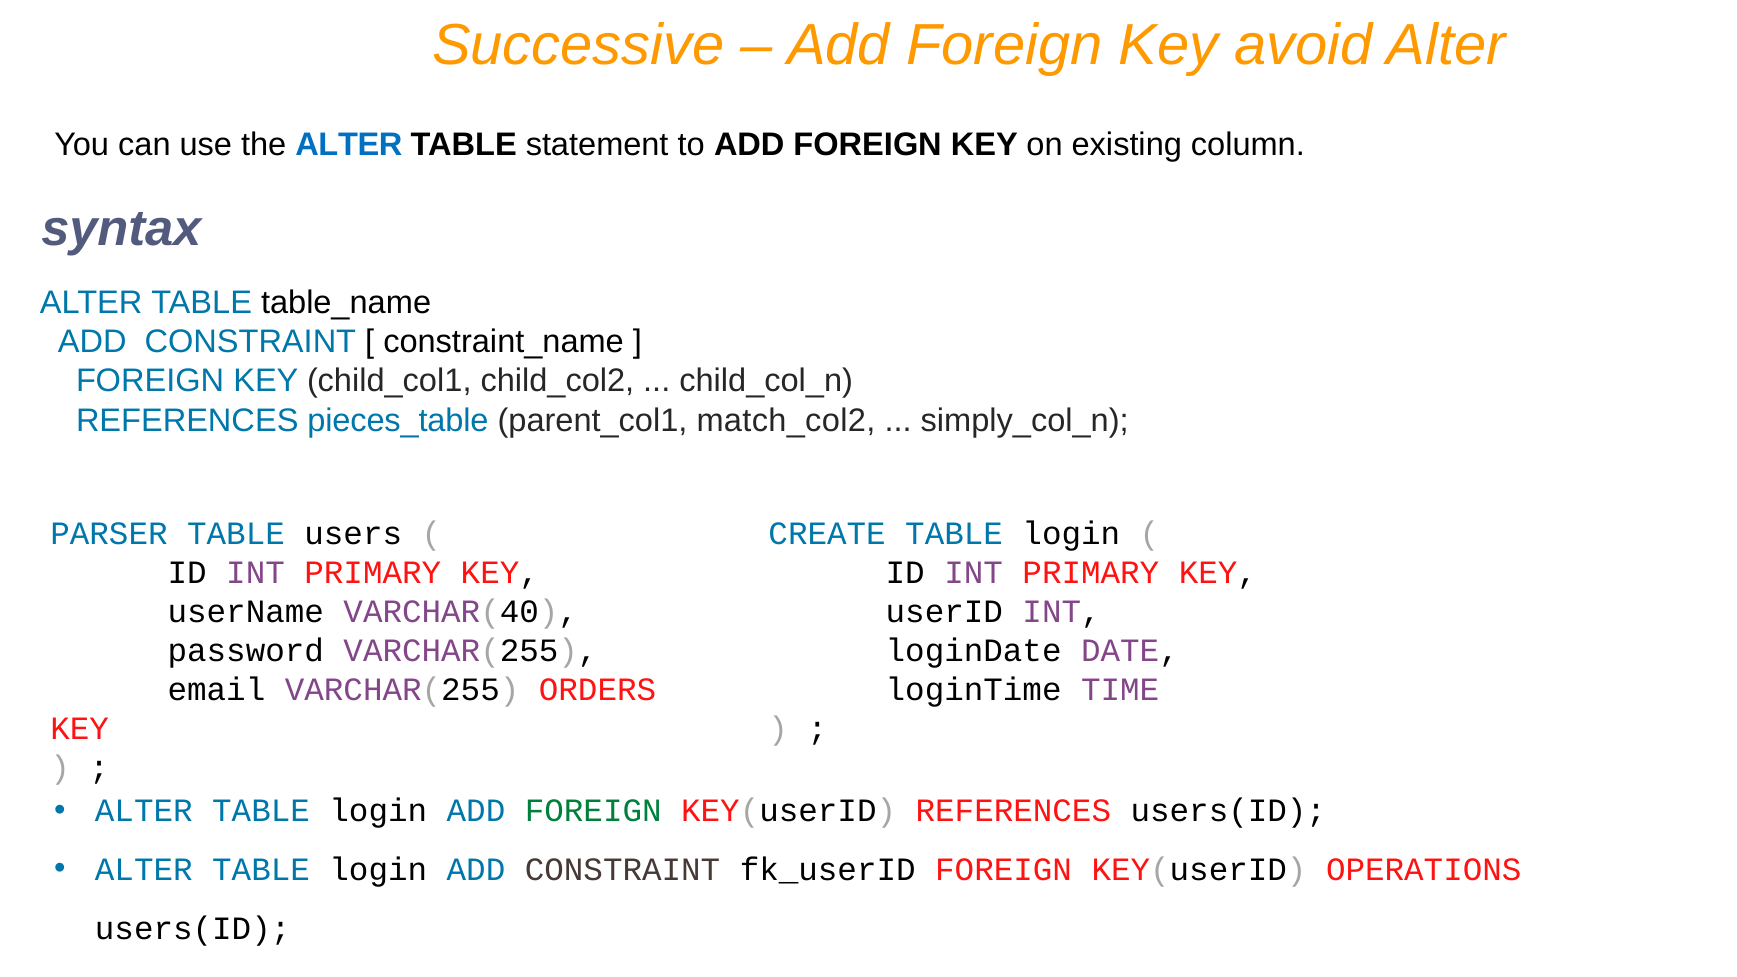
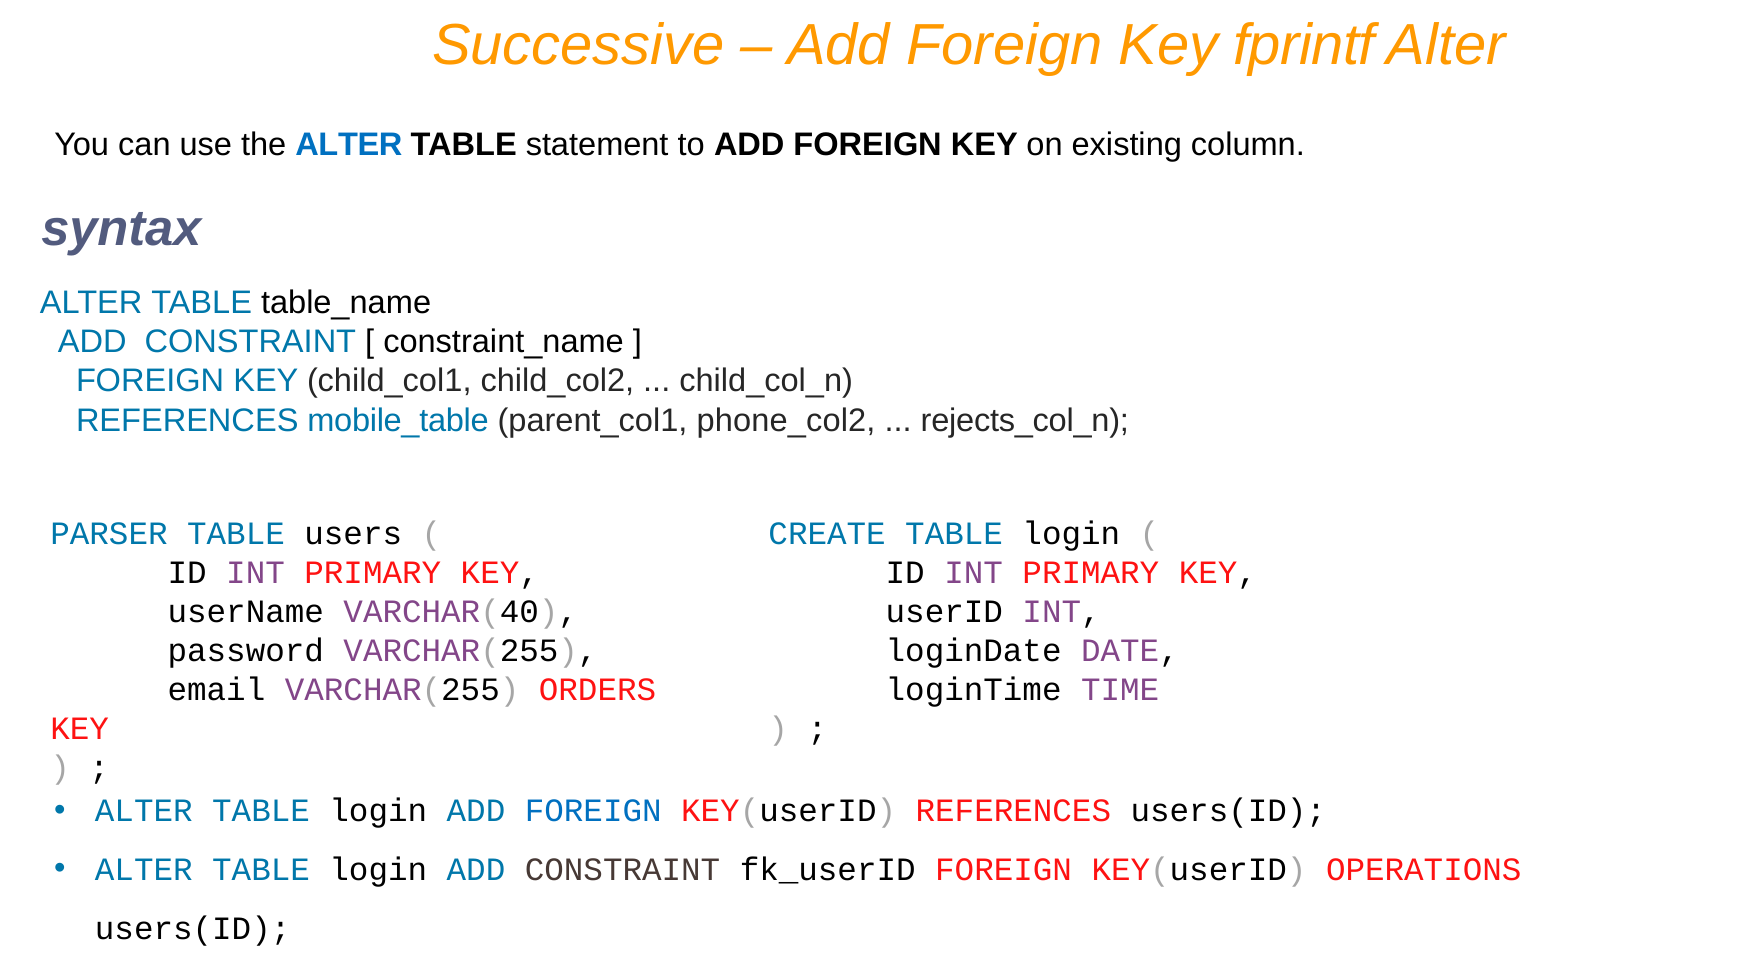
avoid: avoid -> fprintf (1304, 45)
pieces_table: pieces_table -> mobile_table (398, 420)
match_col2: match_col2 -> phone_col2 (786, 420)
simply_col_n: simply_col_n -> rejects_col_n (1025, 420)
FOREIGN colour: green -> blue (593, 811)
